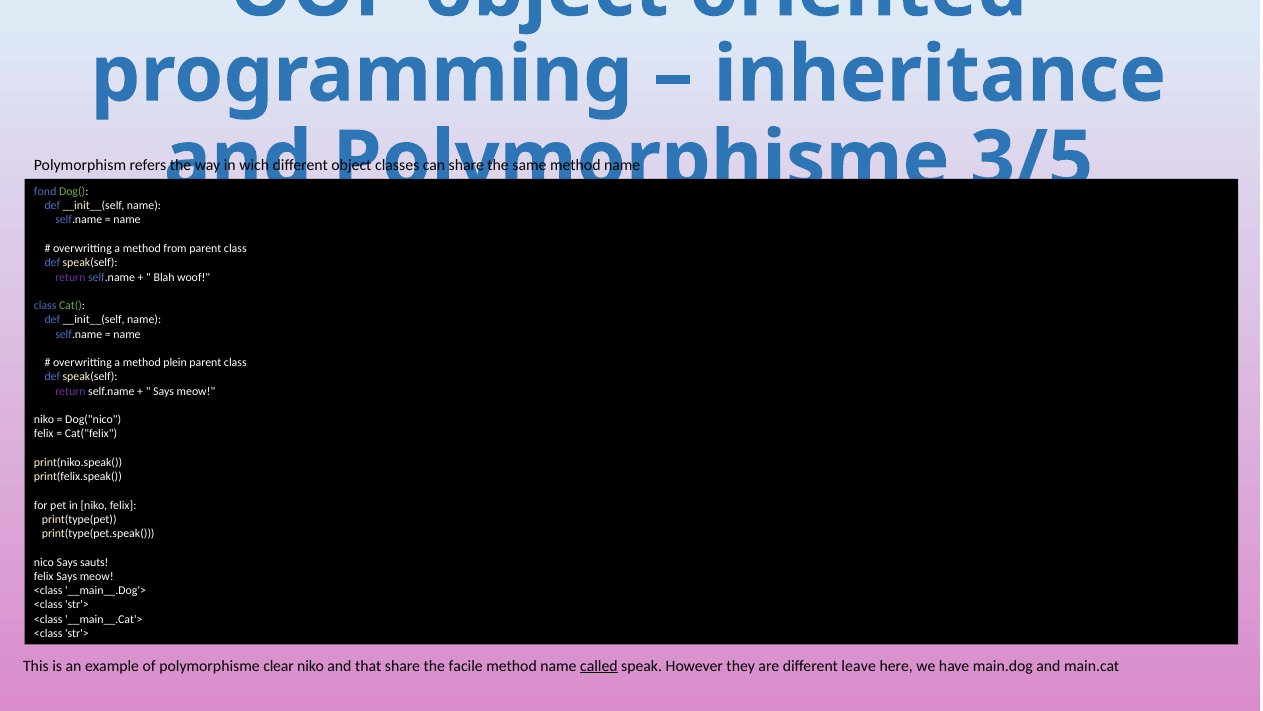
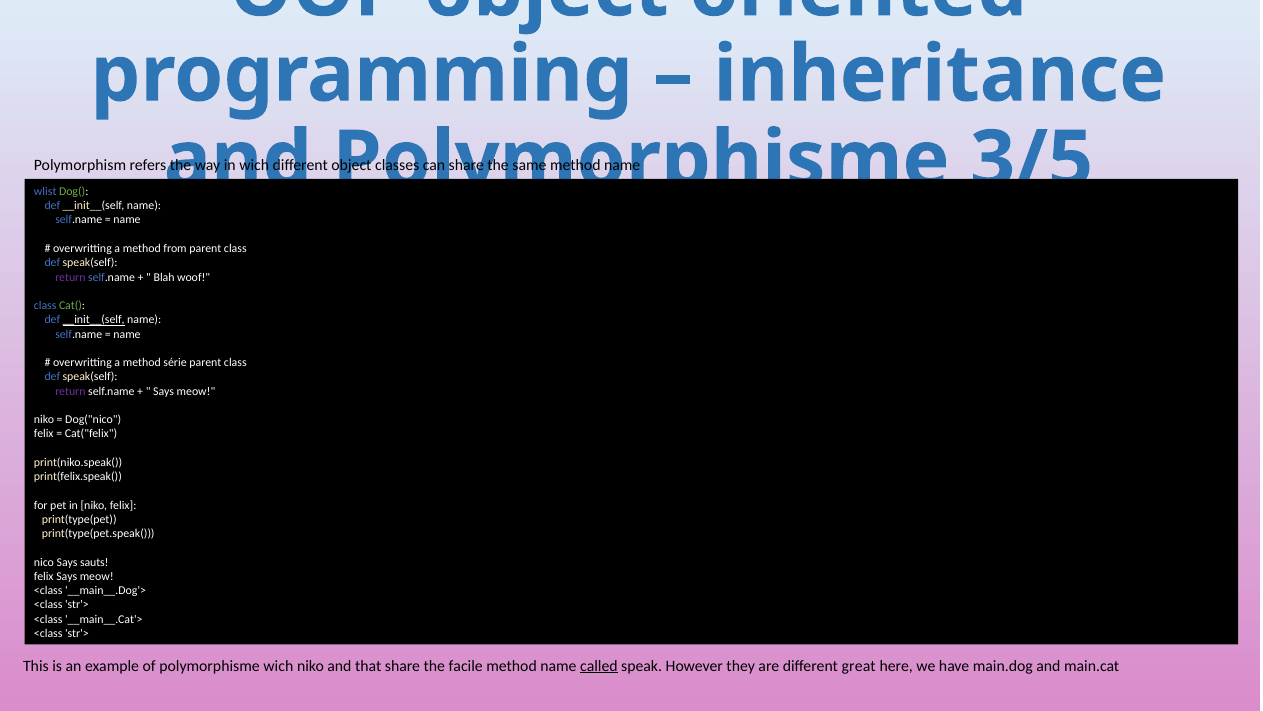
fond: fond -> wlist (45, 191)
__init__(self underline: none -> present (94, 320)
plein: plein -> série (175, 362)
polymorphisme clear: clear -> wich (278, 665)
leave: leave -> great (859, 665)
